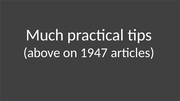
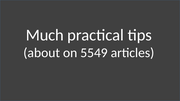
above: above -> about (42, 53)
1947: 1947 -> 5549 (94, 53)
